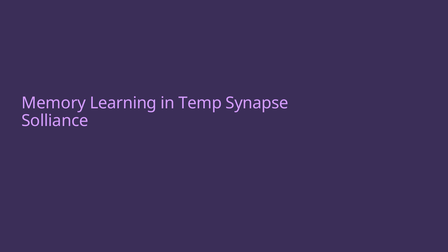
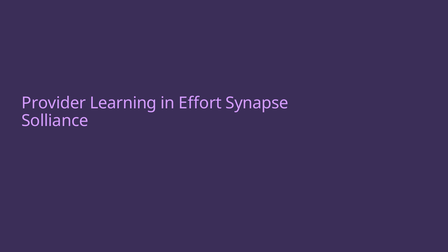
Memory: Memory -> Provider (54, 103)
Temp: Temp -> Effort (200, 103)
